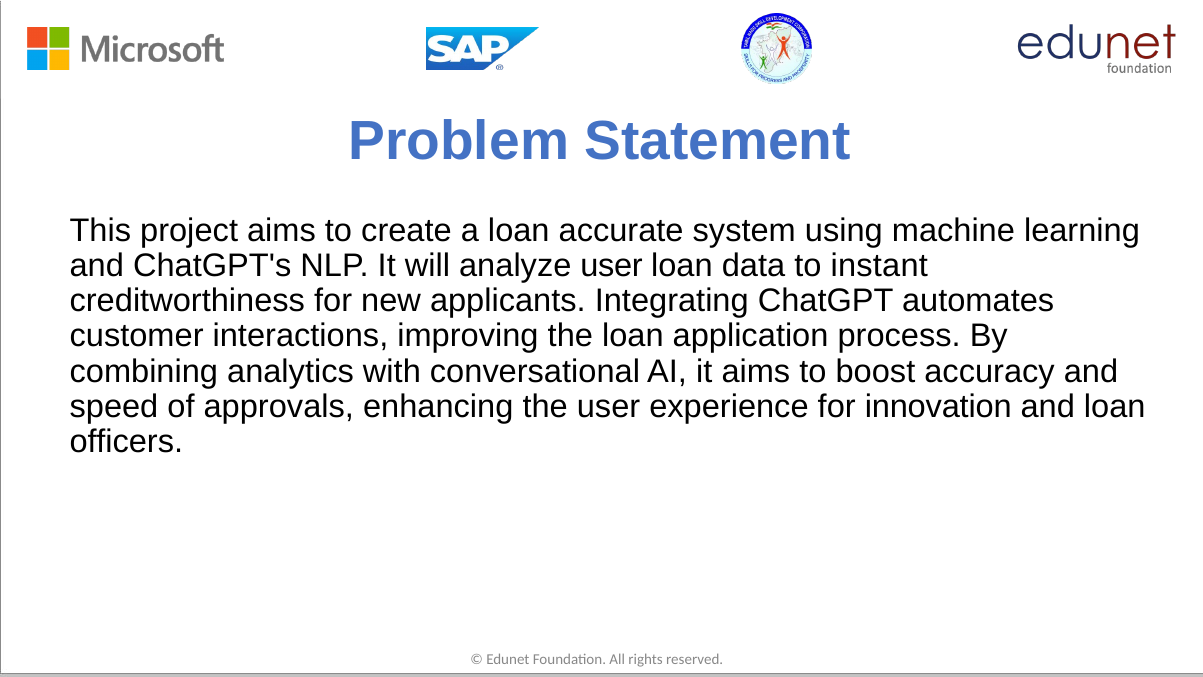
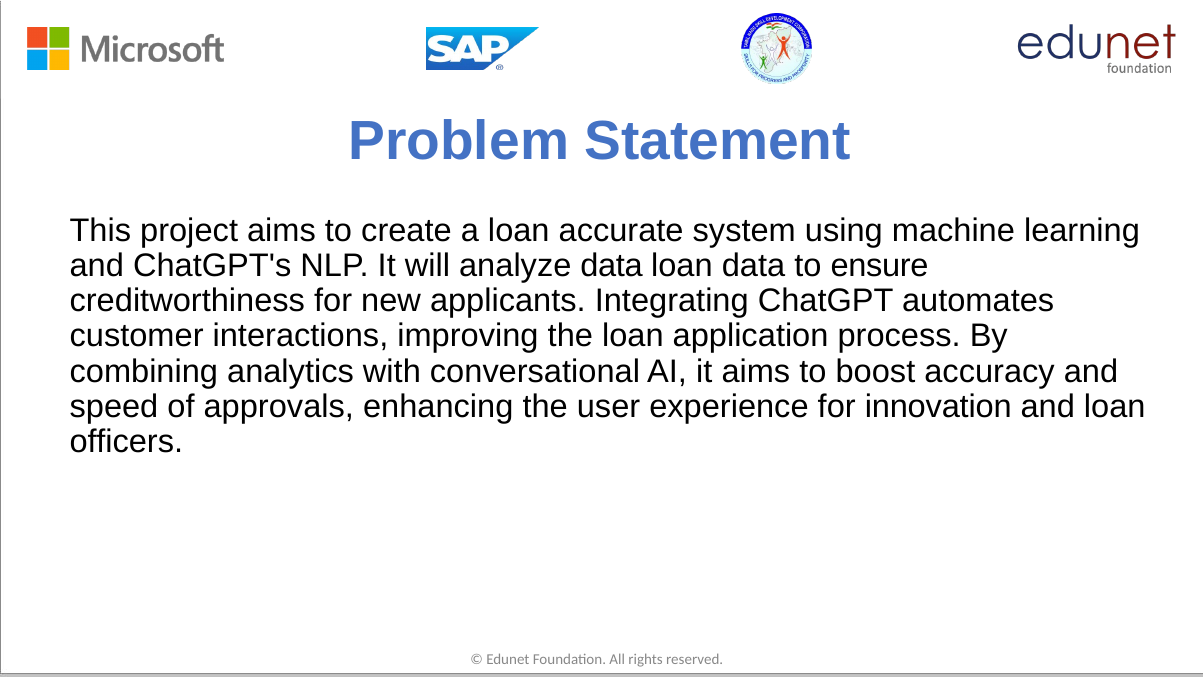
analyze user: user -> data (611, 265)
instant: instant -> ensure (880, 265)
